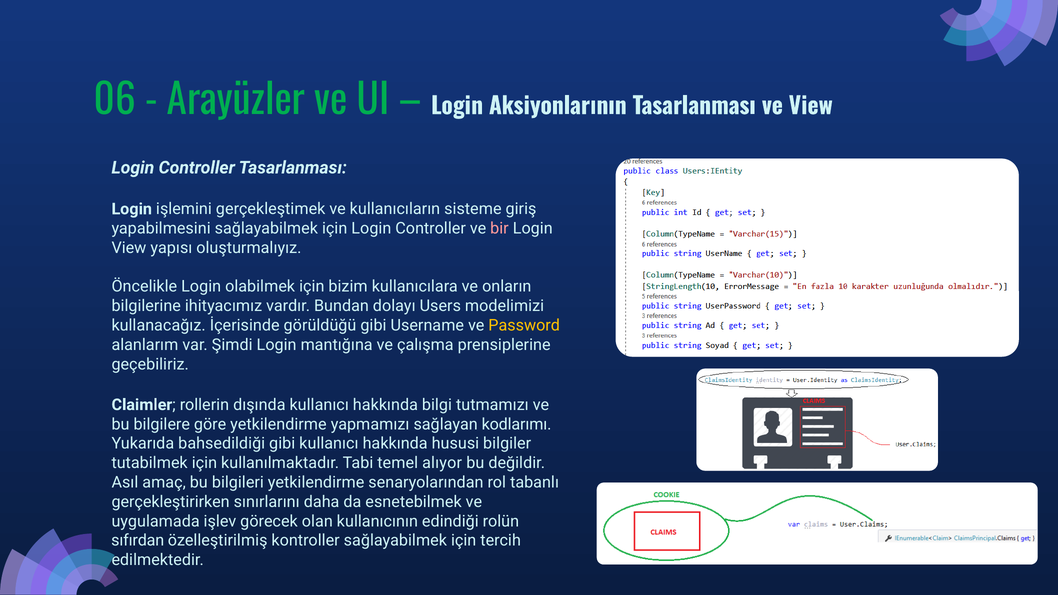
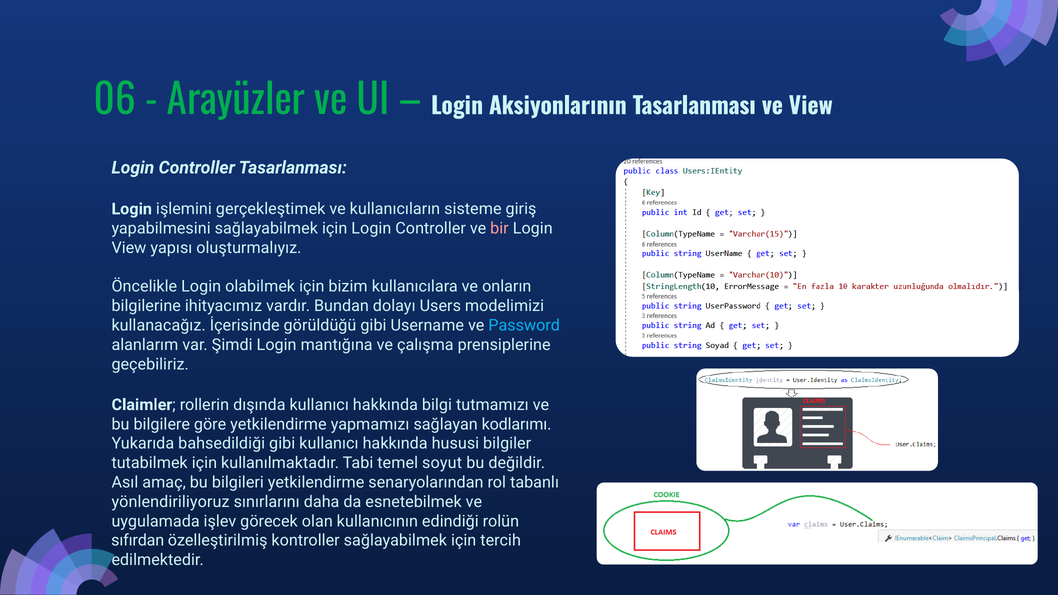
Password colour: yellow -> light blue (524, 325)
alıyor: alıyor -> soyut (442, 463)
gerçekleştirirken: gerçekleştirirken -> yönlendiriliyoruz (171, 502)
